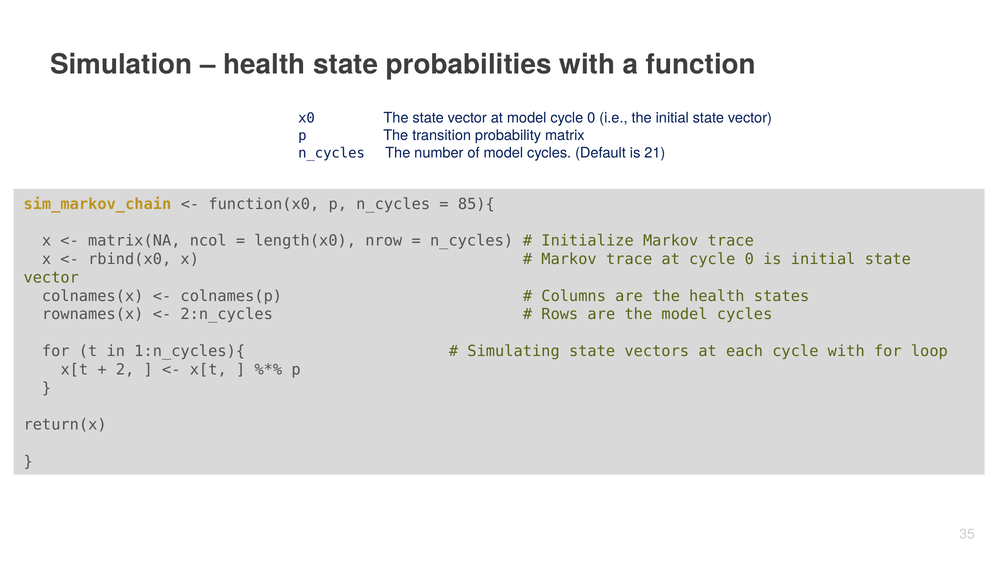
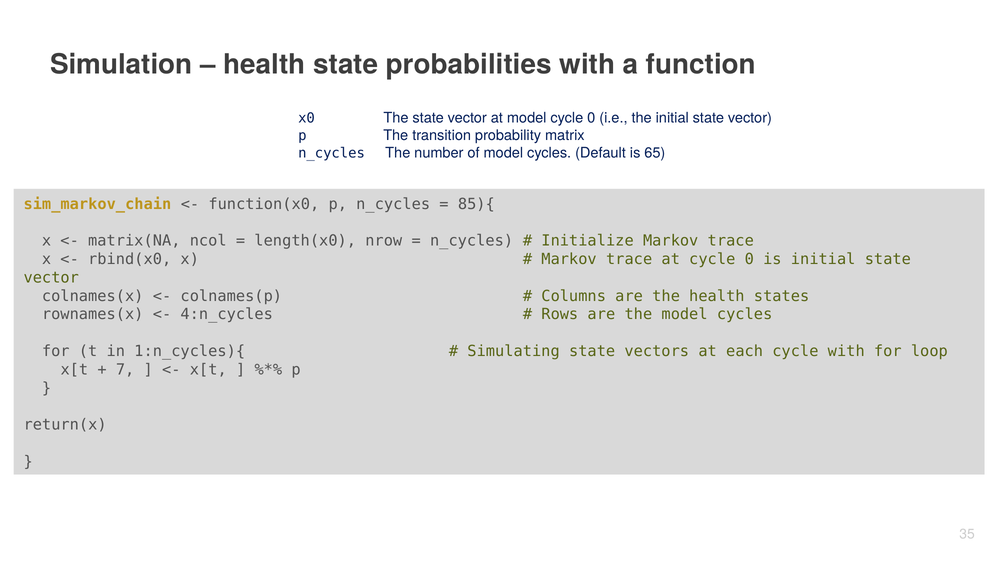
21: 21 -> 65 (655, 153)
2:n_cycles: 2:n_cycles -> 4:n_cycles (227, 314)
2: 2 -> 7 (125, 369)
